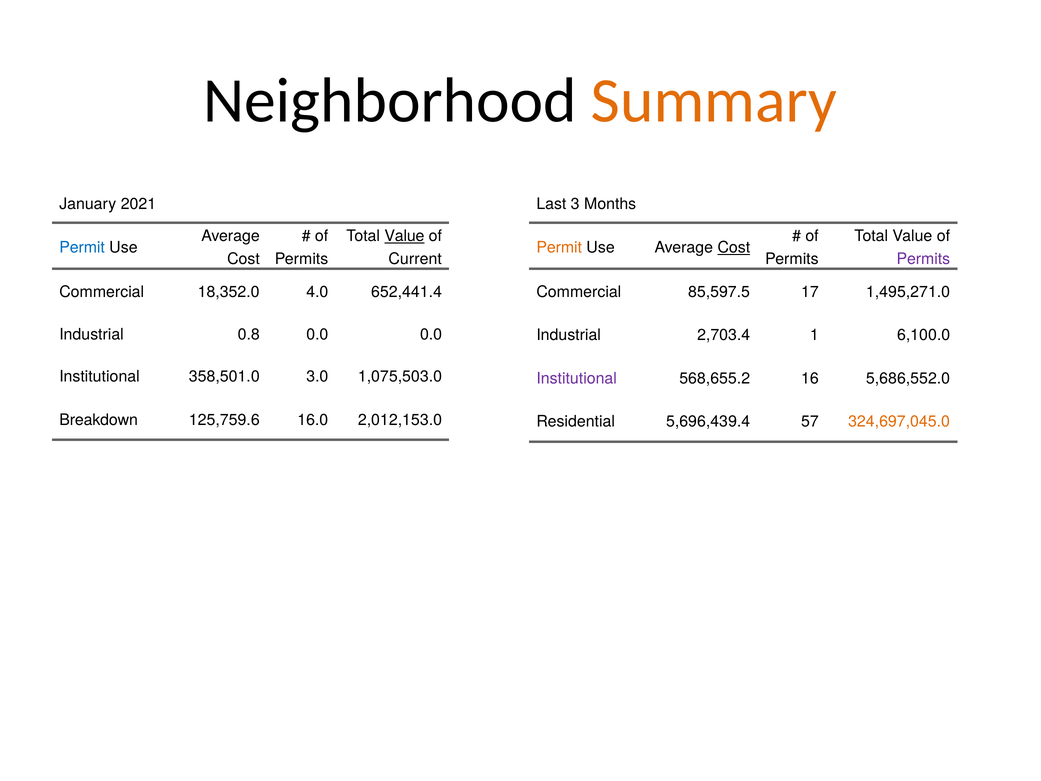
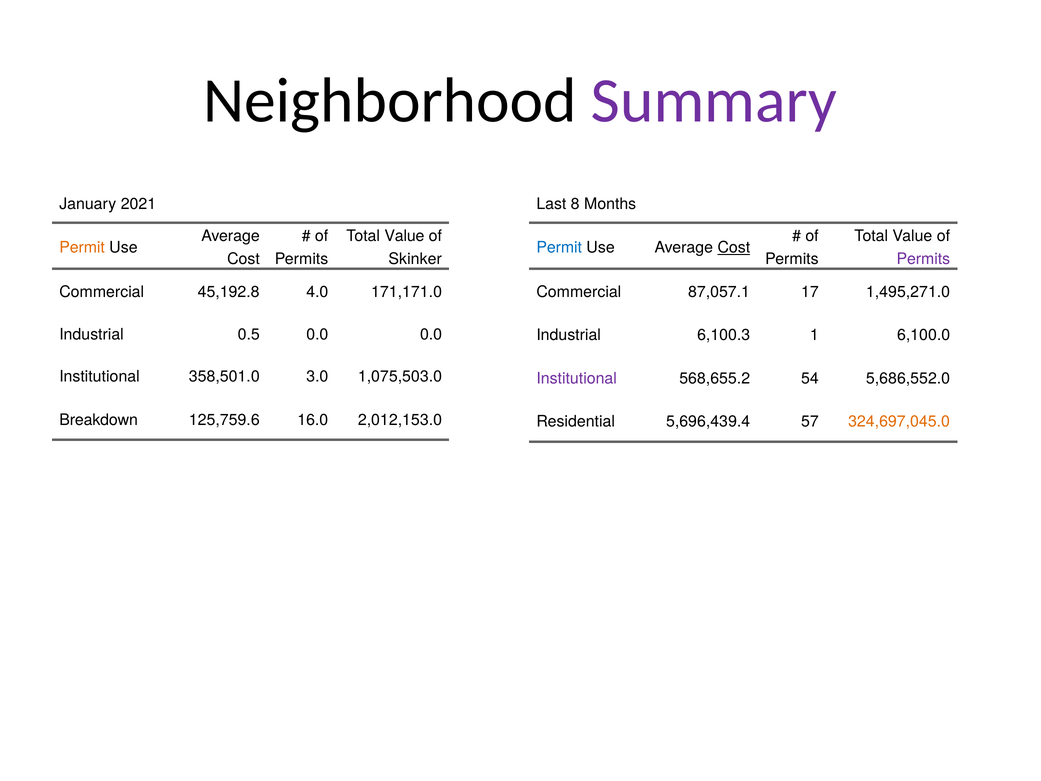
Summary colour: orange -> purple (714, 101)
3: 3 -> 8 (575, 204)
Value underline: present -> none (404, 236)
Permit colour: blue -> orange (82, 247)
Permit colour: orange -> blue (559, 247)
Current: Current -> Skinker (415, 259)
18,352.0: 18,352.0 -> 45,192.8 (229, 292)
652,441.4: 652,441.4 -> 171,171.0 (407, 292)
85,597.5: 85,597.5 -> 87,057.1 (719, 292)
0.8: 0.8 -> 0.5 (249, 334)
2,703.4: 2,703.4 -> 6,100.3 (724, 335)
16: 16 -> 54 (810, 378)
